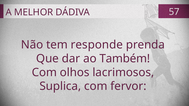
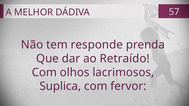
Também: Também -> Retraído (125, 59)
